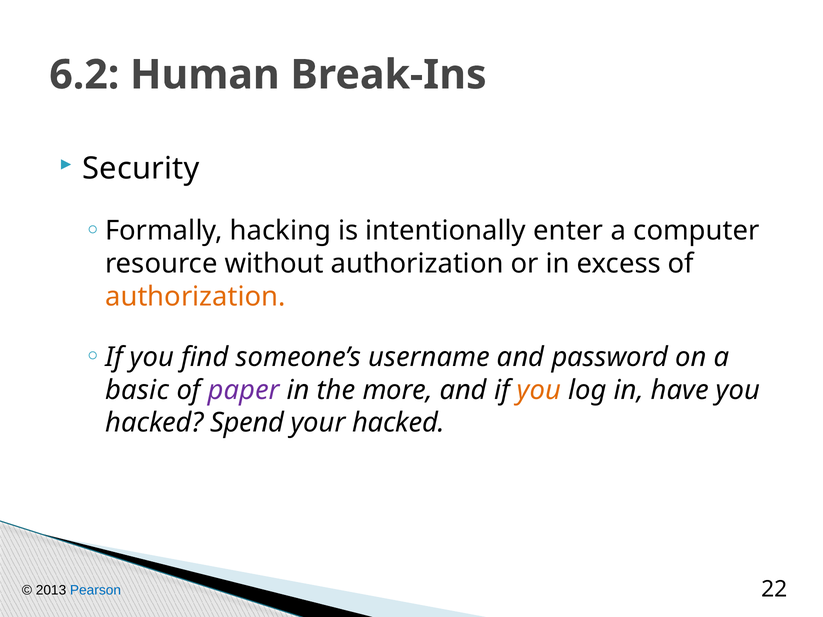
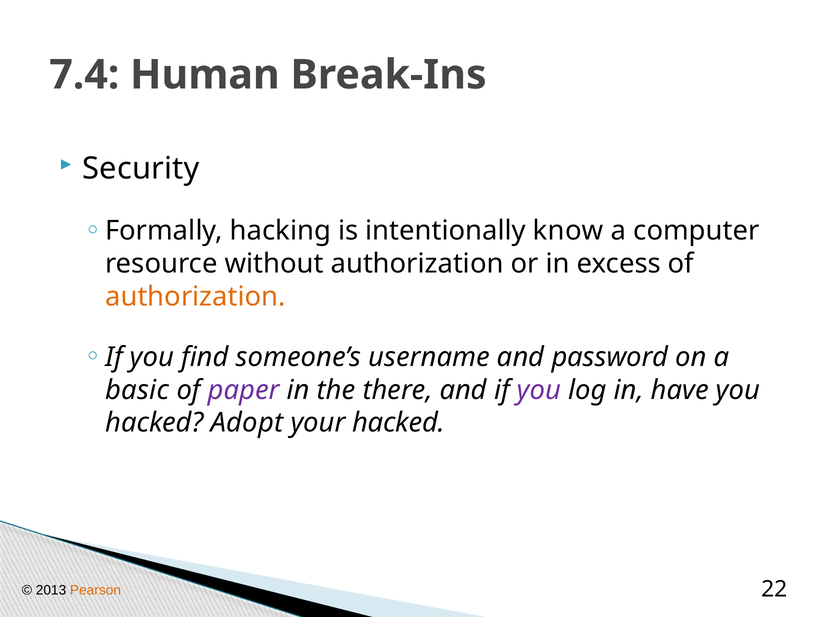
6.2: 6.2 -> 7.4 (84, 75)
enter: enter -> know (568, 231)
more: more -> there (398, 390)
you colour: orange -> purple (539, 390)
Spend: Spend -> Adopt (247, 423)
Pearson colour: blue -> orange (96, 591)
